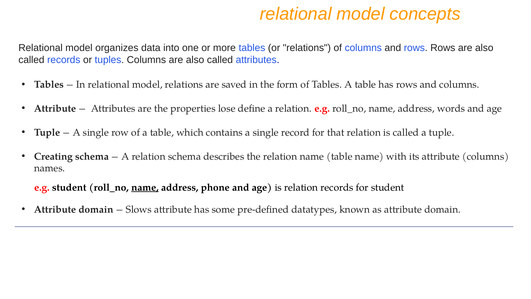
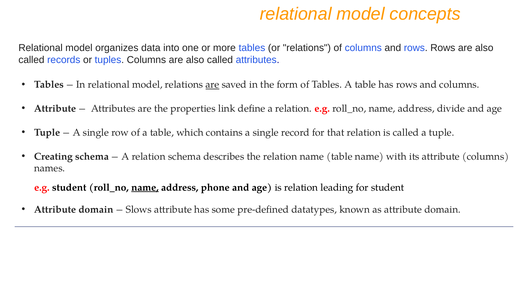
are underline: none -> present (212, 85)
lose: lose -> link (227, 108)
words: words -> divide (451, 108)
relation records: records -> leading (337, 187)
